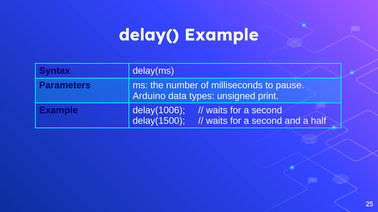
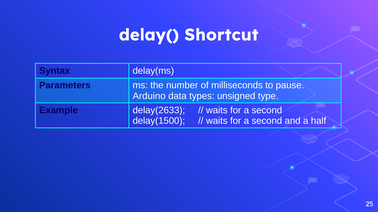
delay( Example: Example -> Shortcut (221, 35)
print: print -> type (268, 96)
delay(1006: delay(1006 -> delay(2633 (159, 111)
